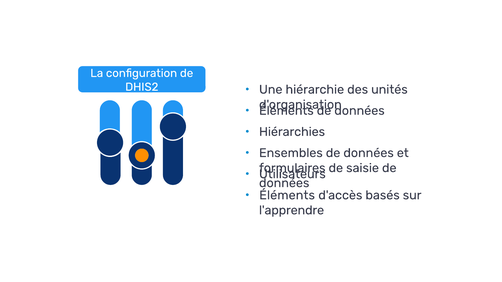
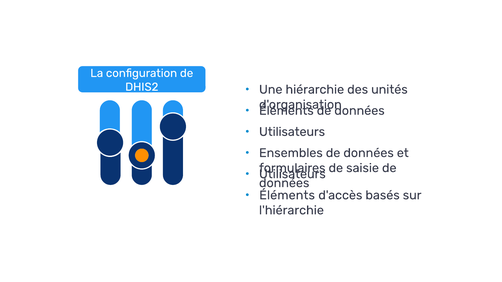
Hiérarchies: Hiérarchies -> Utilisateurs (292, 132)
l'apprendre: l'apprendre -> l'hiérarchie (291, 210)
